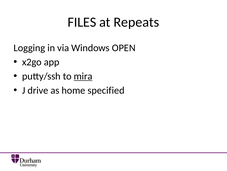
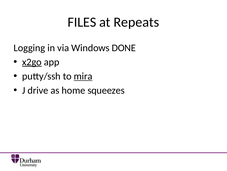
OPEN: OPEN -> DONE (124, 48)
x2go underline: none -> present (32, 62)
specified: specified -> squeezes (106, 90)
